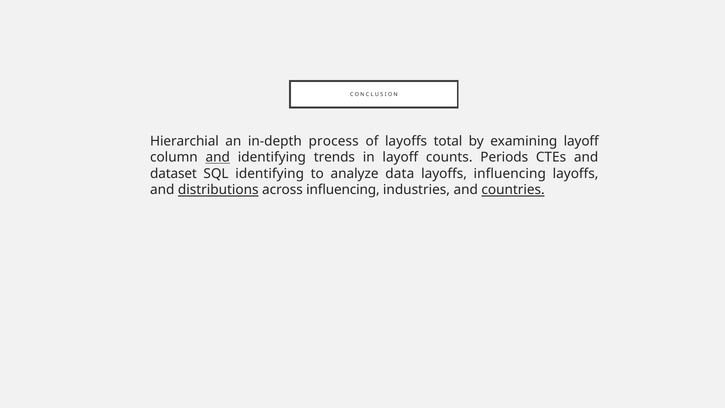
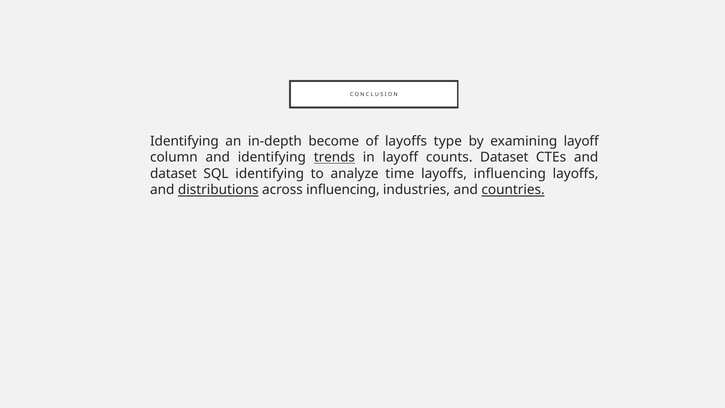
Hierarchial: Hierarchial -> Identifying (184, 141)
process: process -> become (334, 141)
total: total -> type (448, 141)
and underline: present -> none (218, 157)
trends underline: none -> present (334, 157)
counts Periods: Periods -> Dataset (504, 157)
data: data -> time (400, 174)
